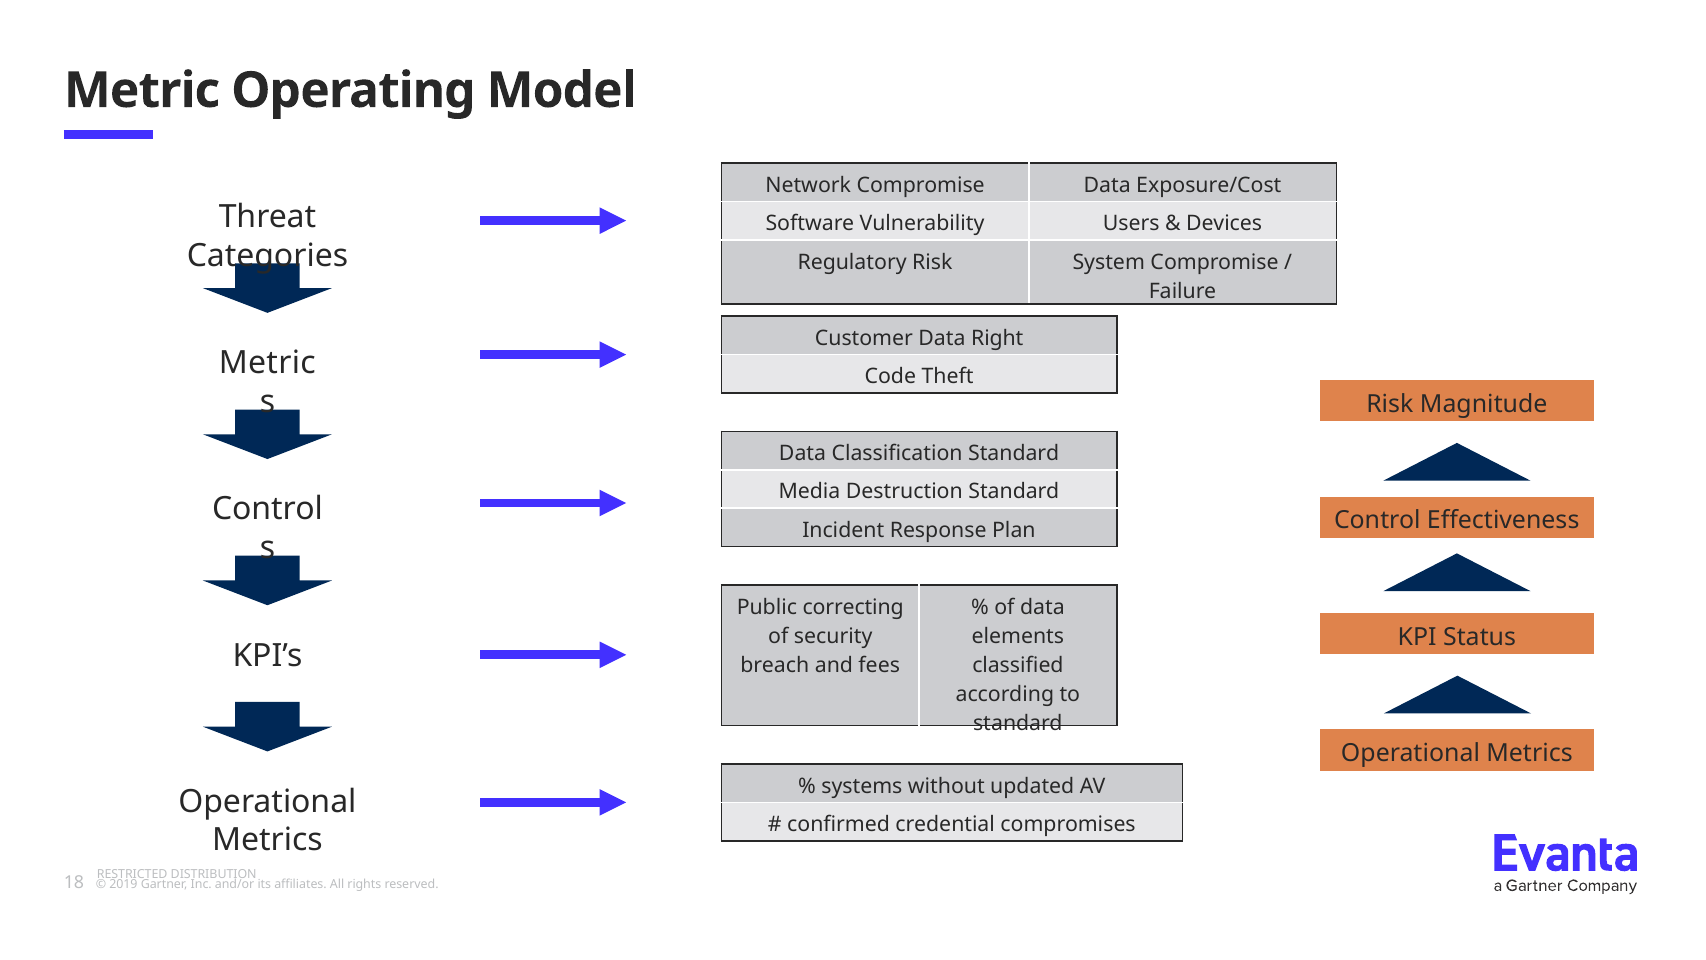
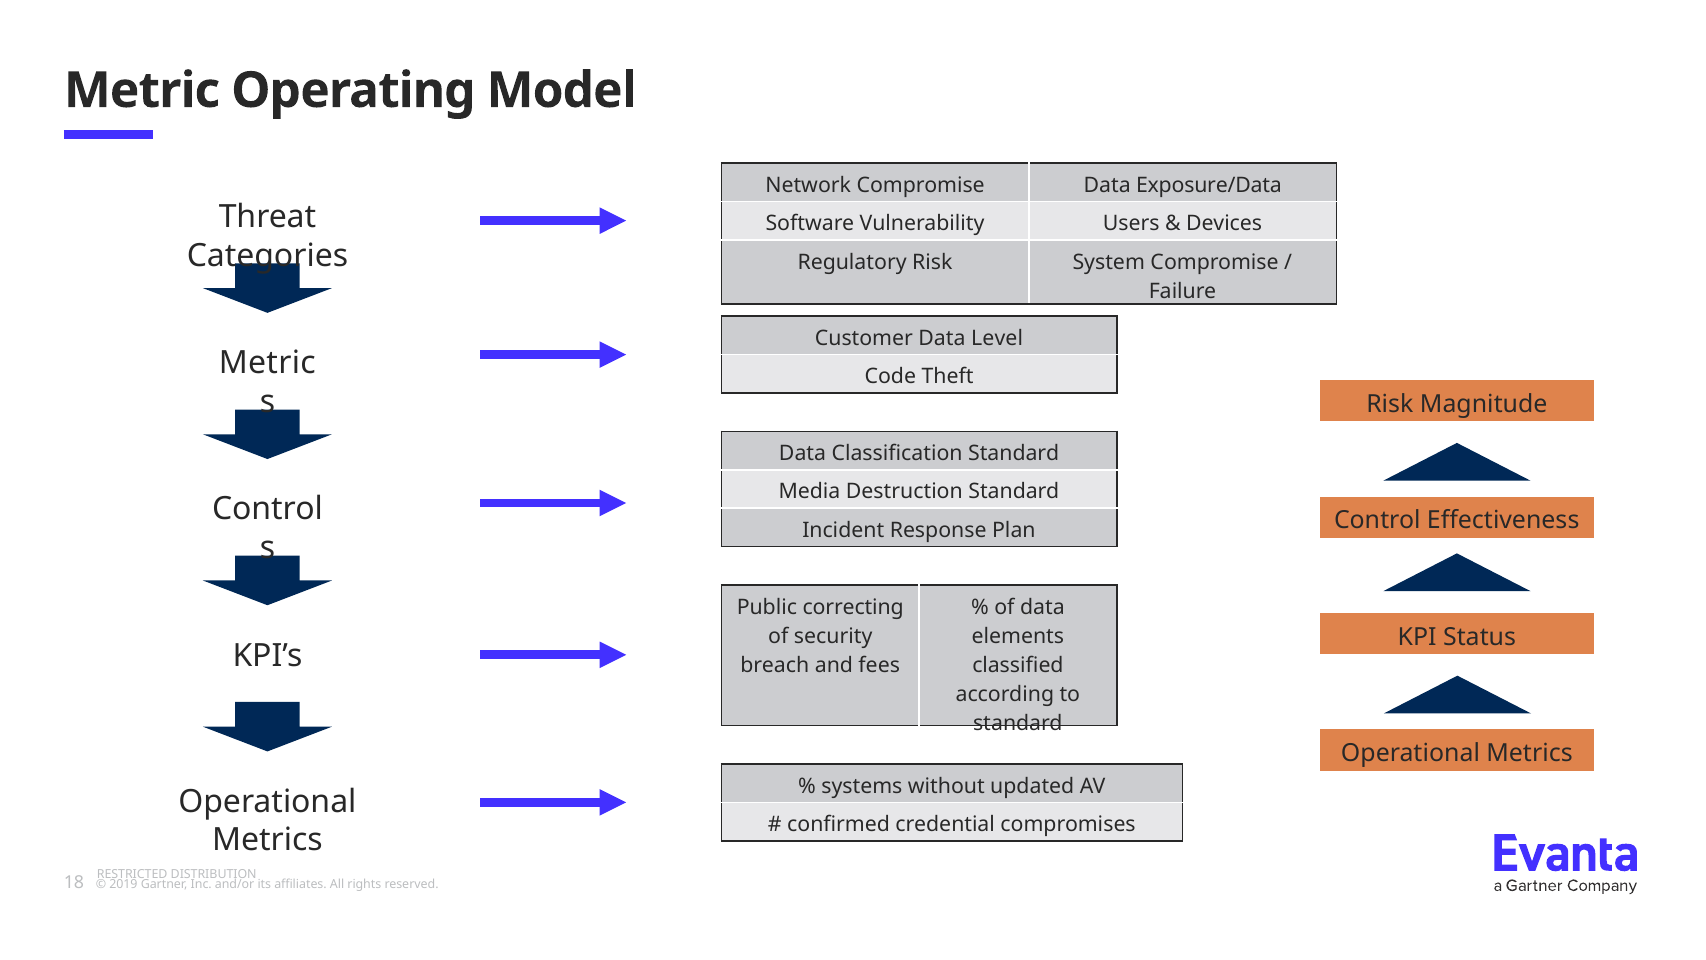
Exposure/Cost: Exposure/Cost -> Exposure/Data (1209, 185)
Right: Right -> Level (997, 338)
